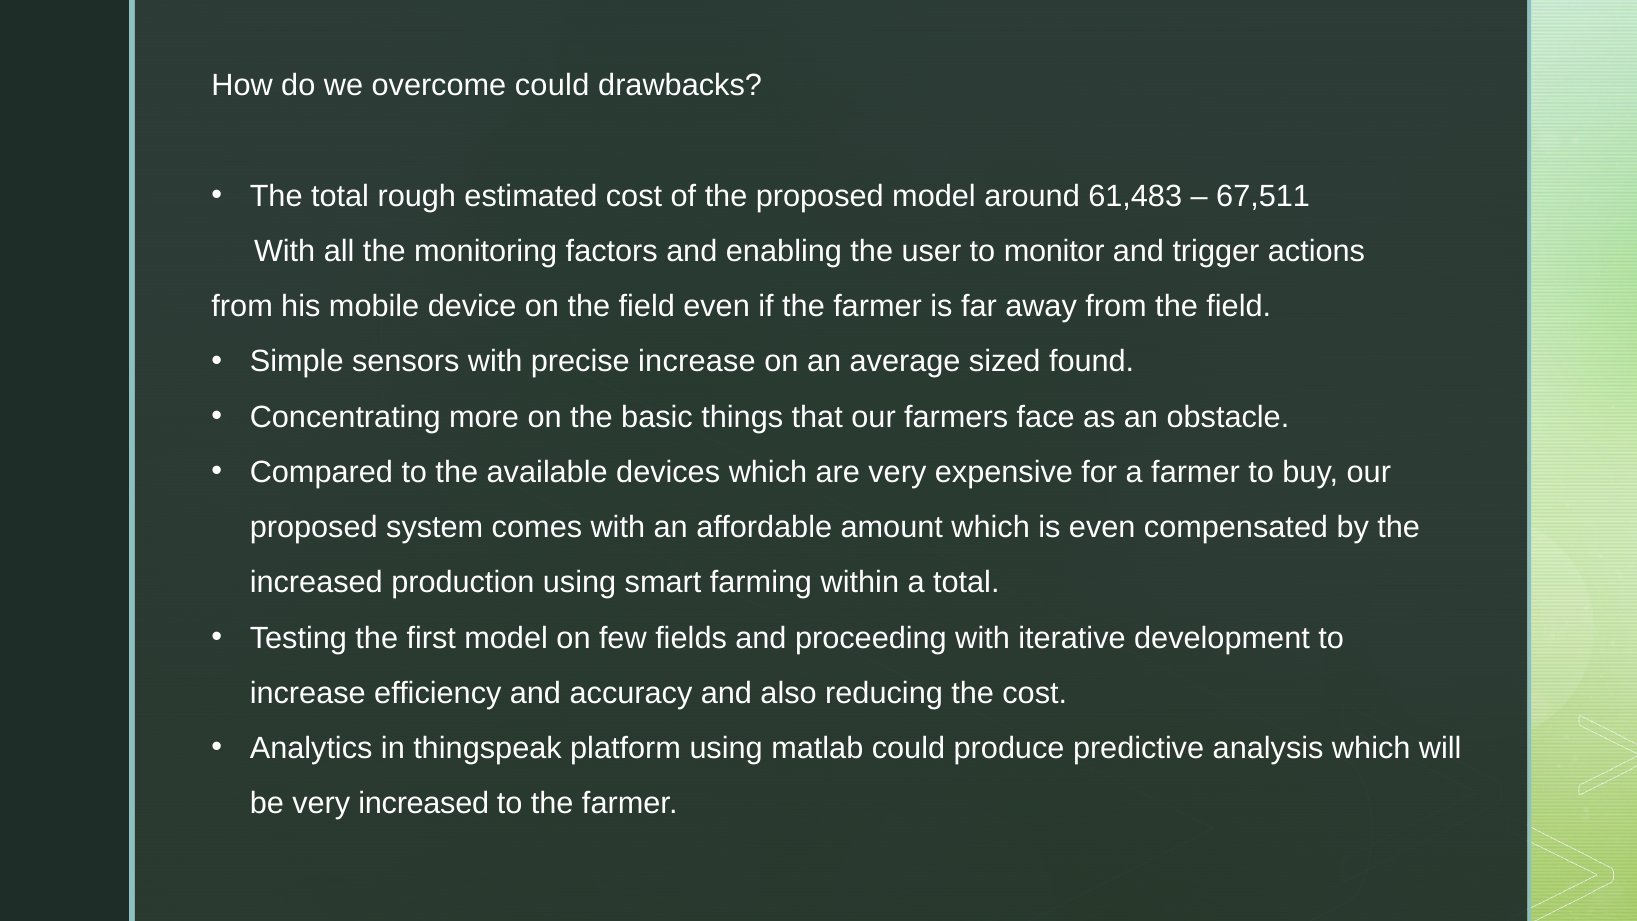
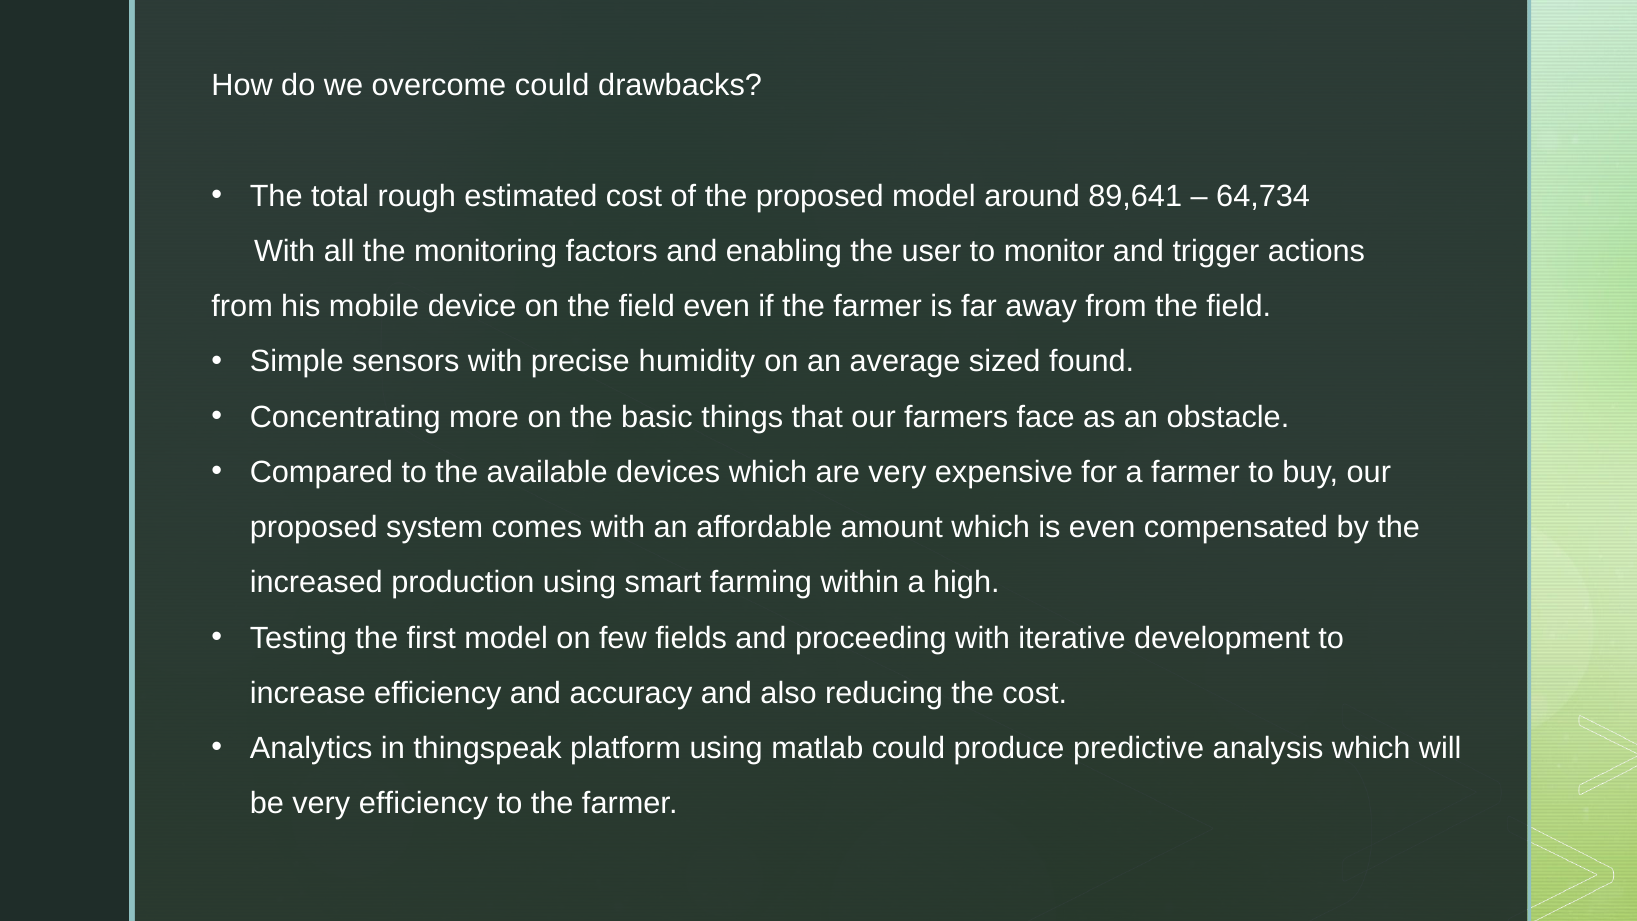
61,483: 61,483 -> 89,641 (1135, 196)
67,511: 67,511 -> 64,734 (1263, 196)
precise increase: increase -> humidity (697, 362)
a total: total -> high (966, 583)
very increased: increased -> efficiency (424, 804)
